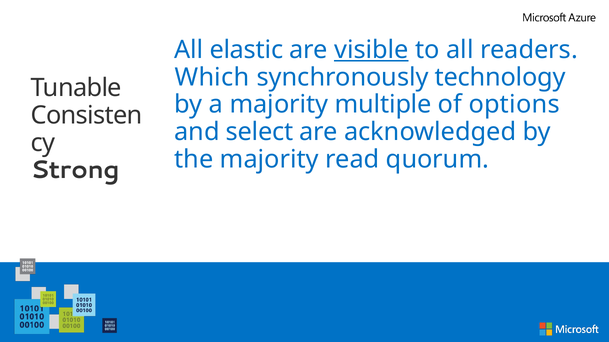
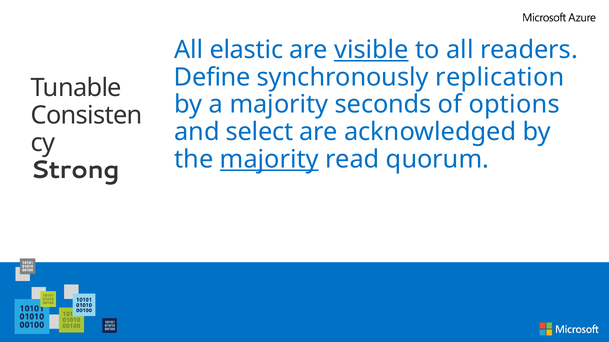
Which: Which -> Define (212, 77)
technology: technology -> replication (500, 77)
multiple: multiple -> seconds (383, 105)
majority underline: none -> present (269, 160)
